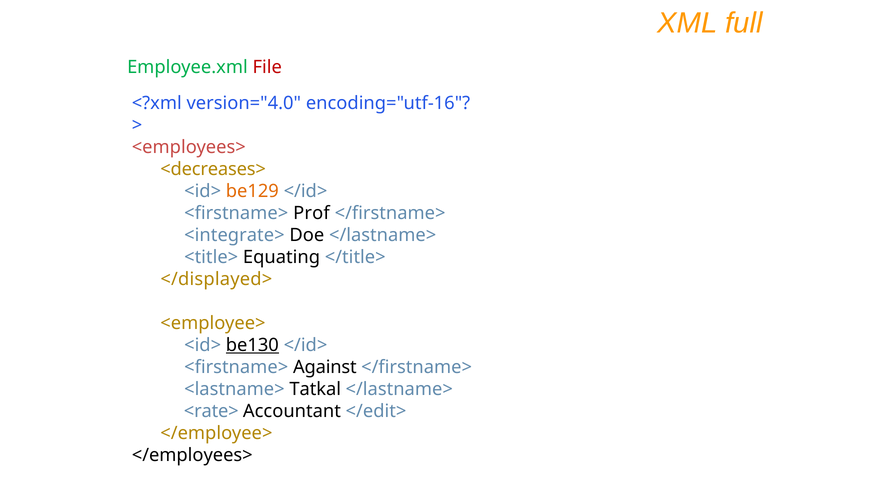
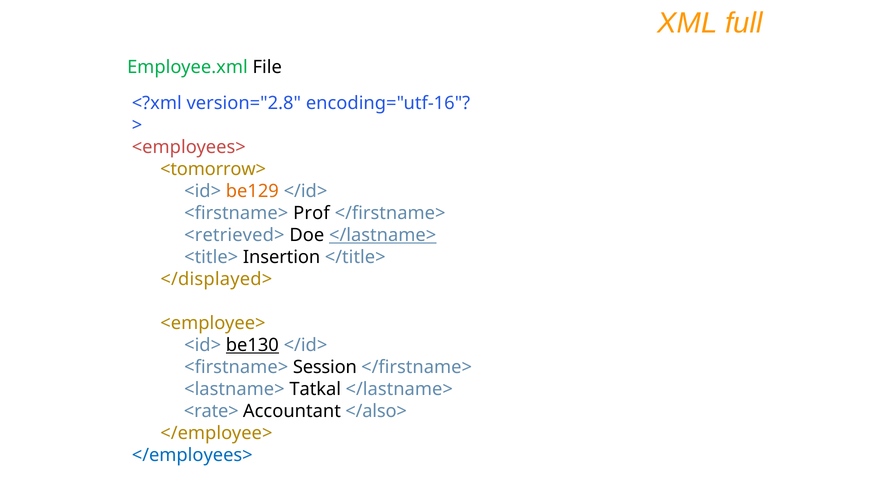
File colour: red -> black (267, 67)
version="4.0: version="4.0 -> version="2.8 (244, 103)
<decreases>: <decreases> -> <tomorrow> (213, 169)
<integrate>: <integrate> -> <retrieved> (234, 235)
</lastname> underline: none -> present (383, 235)
Equating: Equating -> Insertion (282, 257)
Against: Against -> Session (325, 367)
</edit>: </edit> -> </also> (376, 411)
</employees> colour: black -> blue (192, 455)
